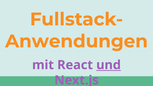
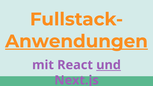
Anwendungen underline: none -> present (76, 41)
